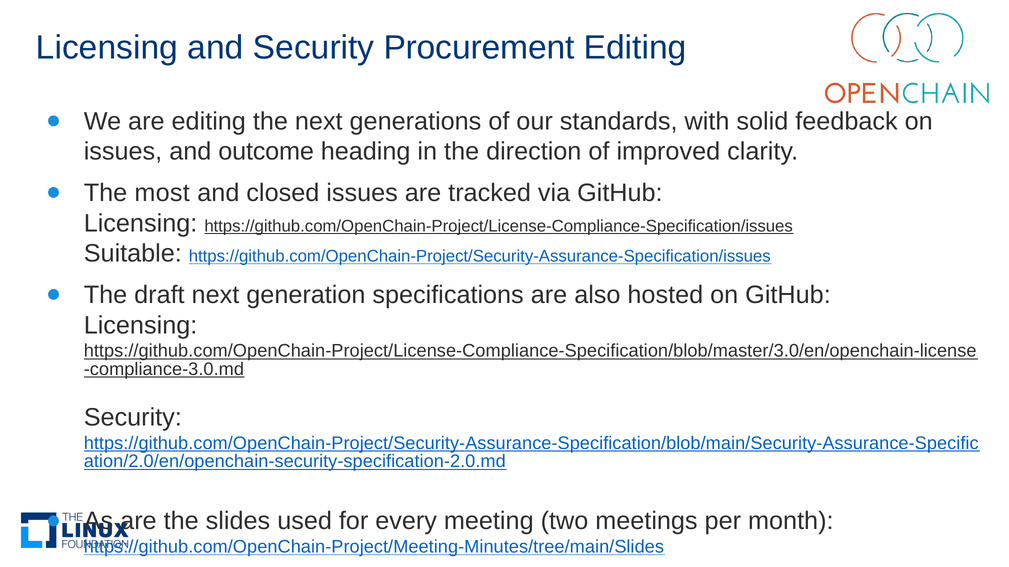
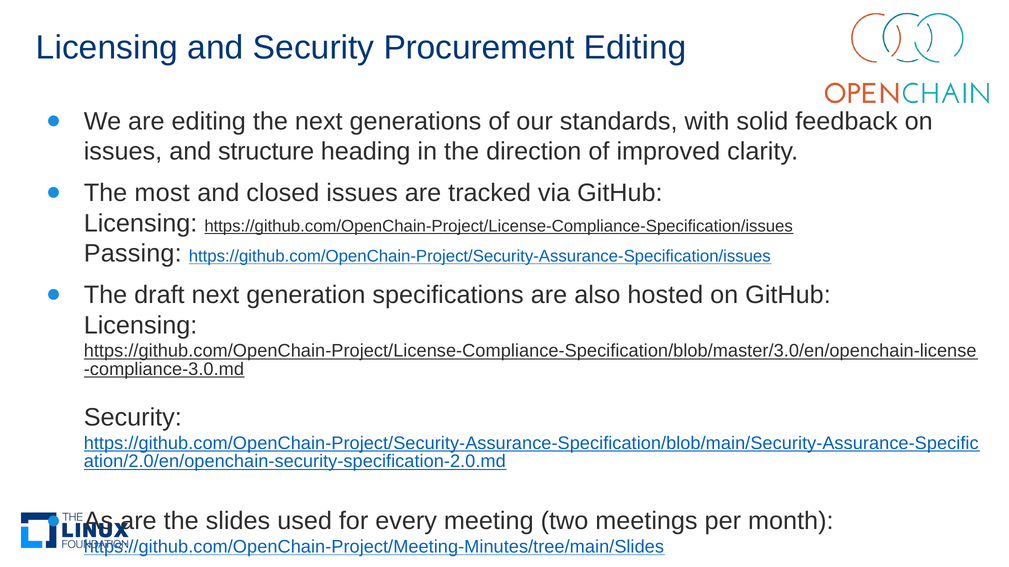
outcome: outcome -> structure (266, 152)
Suitable: Suitable -> Passing (133, 254)
